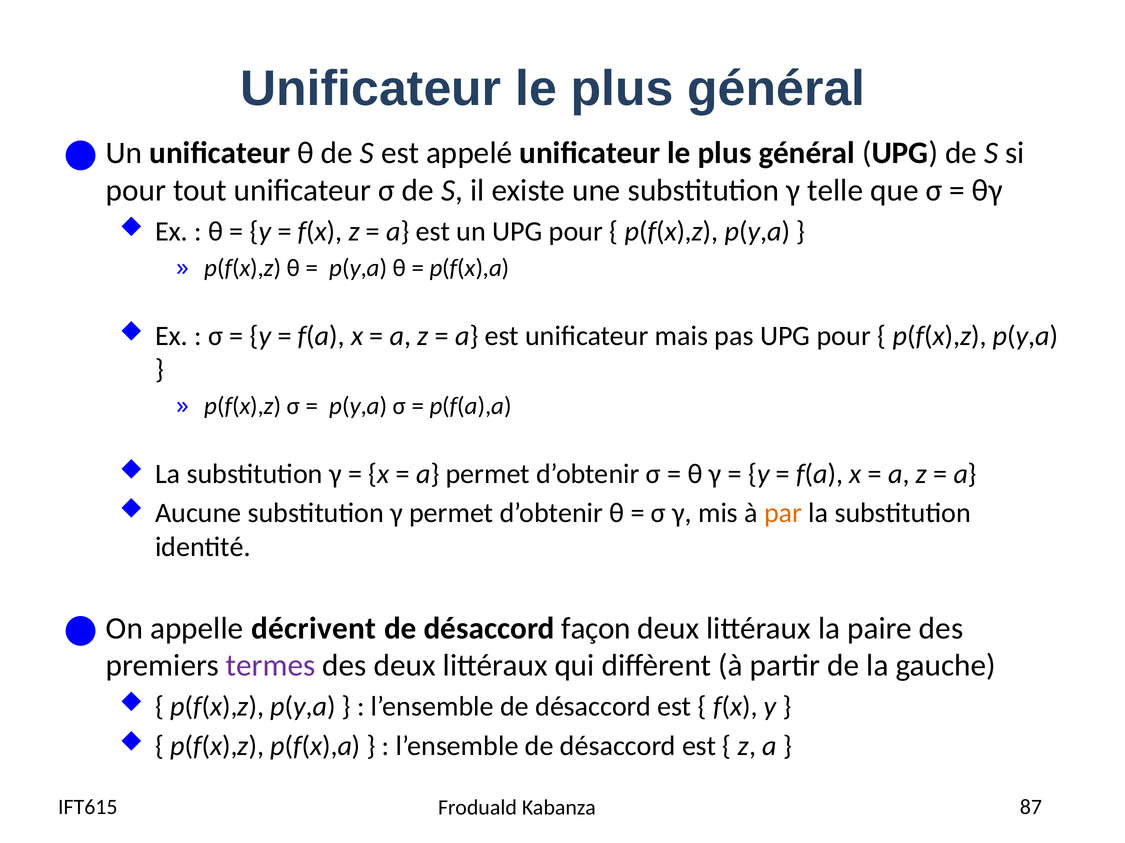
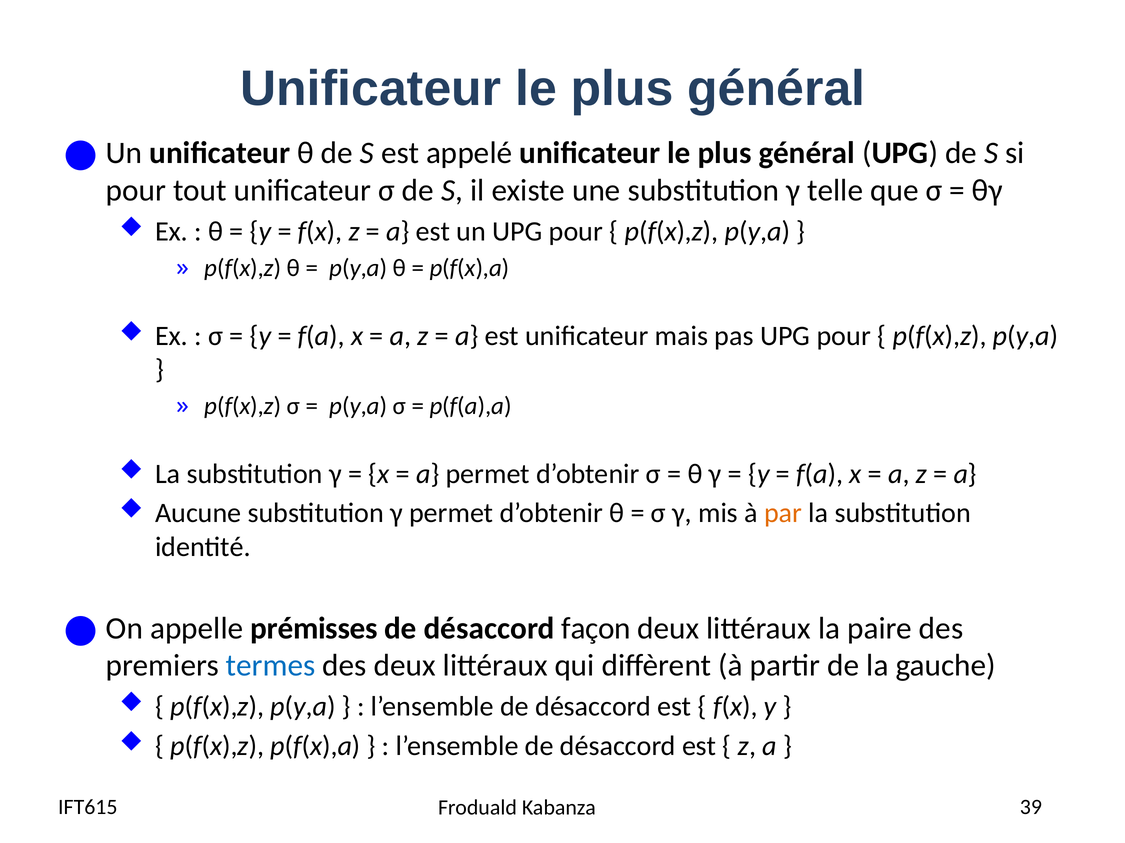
décrivent: décrivent -> prémisses (314, 629)
termes colour: purple -> blue (271, 666)
87: 87 -> 39 (1031, 808)
